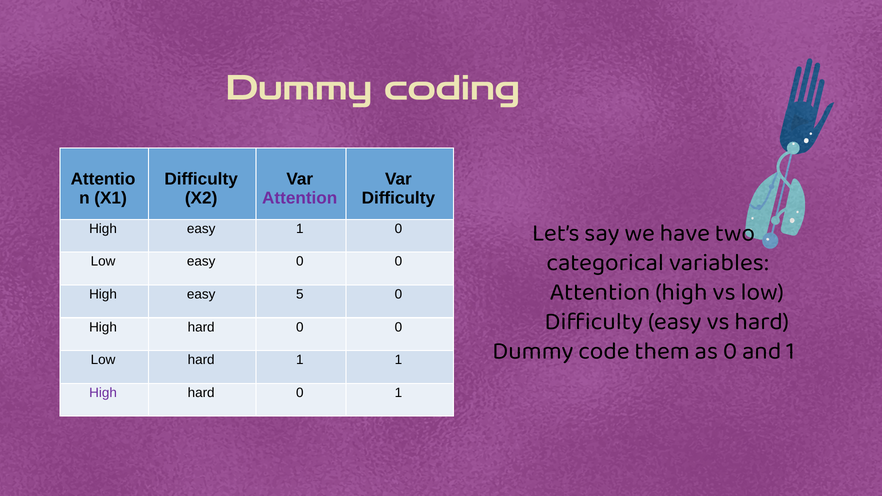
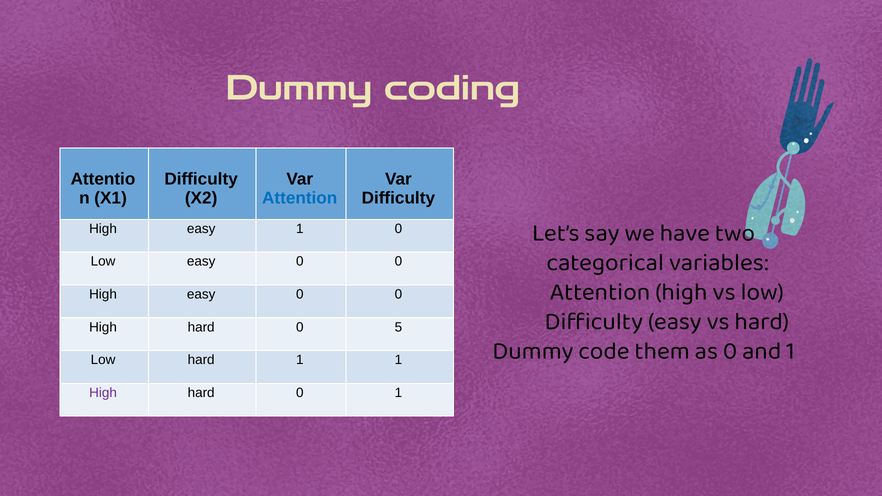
Attention colour: purple -> blue (300, 198)
High easy 5: 5 -> 0 (300, 294)
hard 0 0: 0 -> 5 (398, 327)
